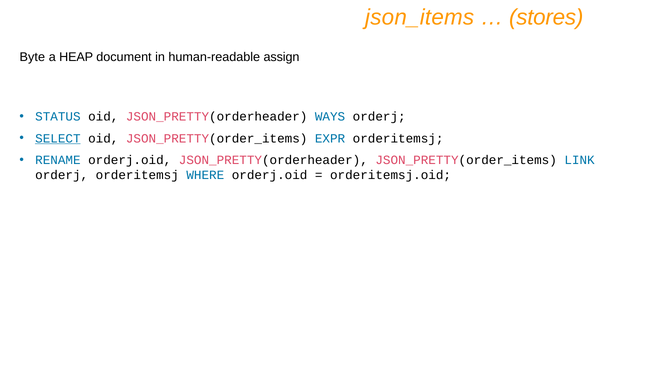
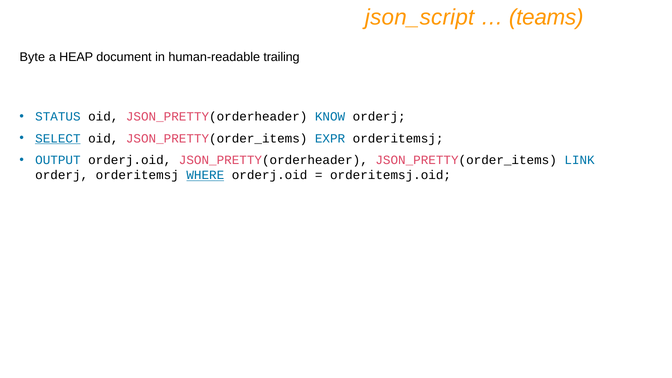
json_items: json_items -> json_script (420, 17)
stores: stores -> teams (546, 17)
assign: assign -> trailing (281, 57)
WAYS: WAYS -> KNOW (330, 117)
RENAME: RENAME -> OUTPUT (58, 160)
WHERE underline: none -> present (205, 175)
